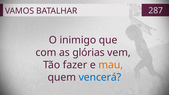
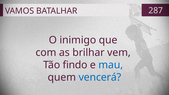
glórias: glórias -> brilhar (89, 53)
fazer: fazer -> findo (75, 65)
mau colour: orange -> blue (111, 65)
